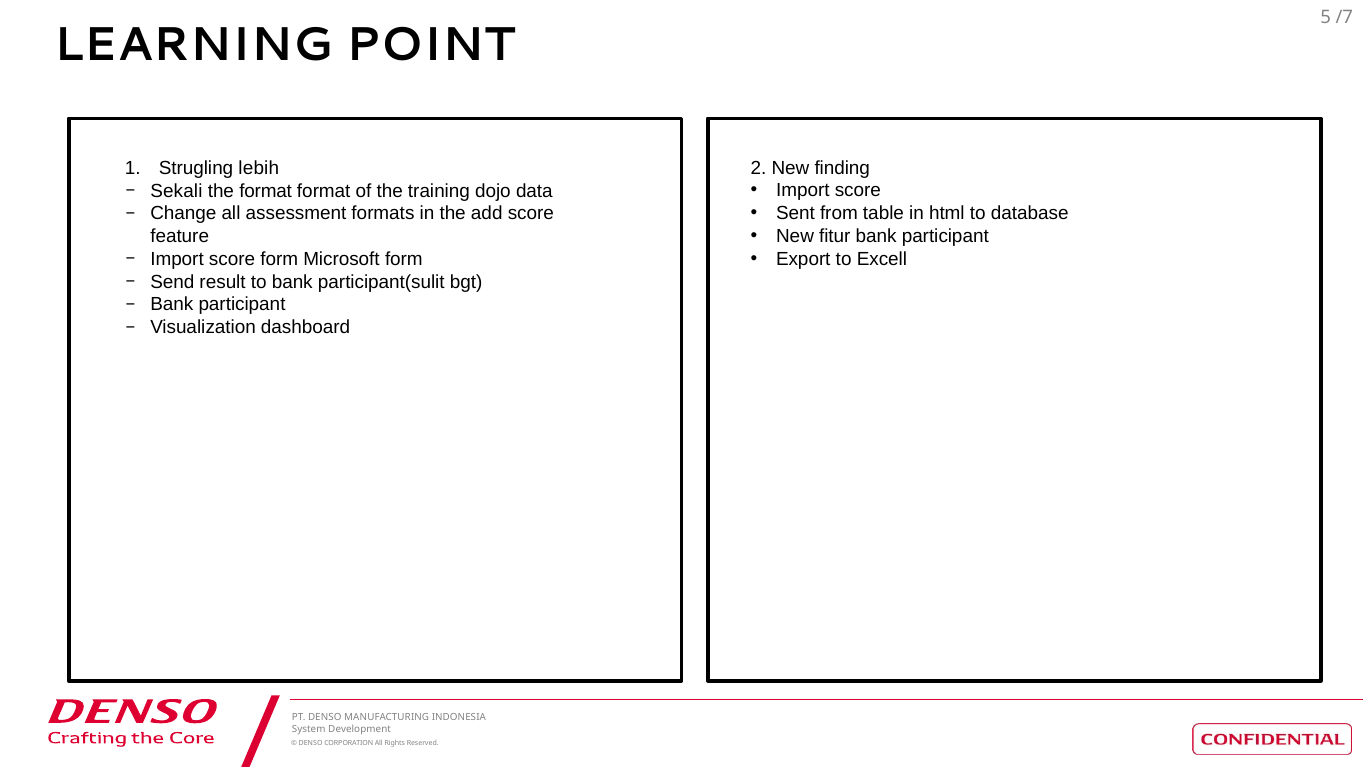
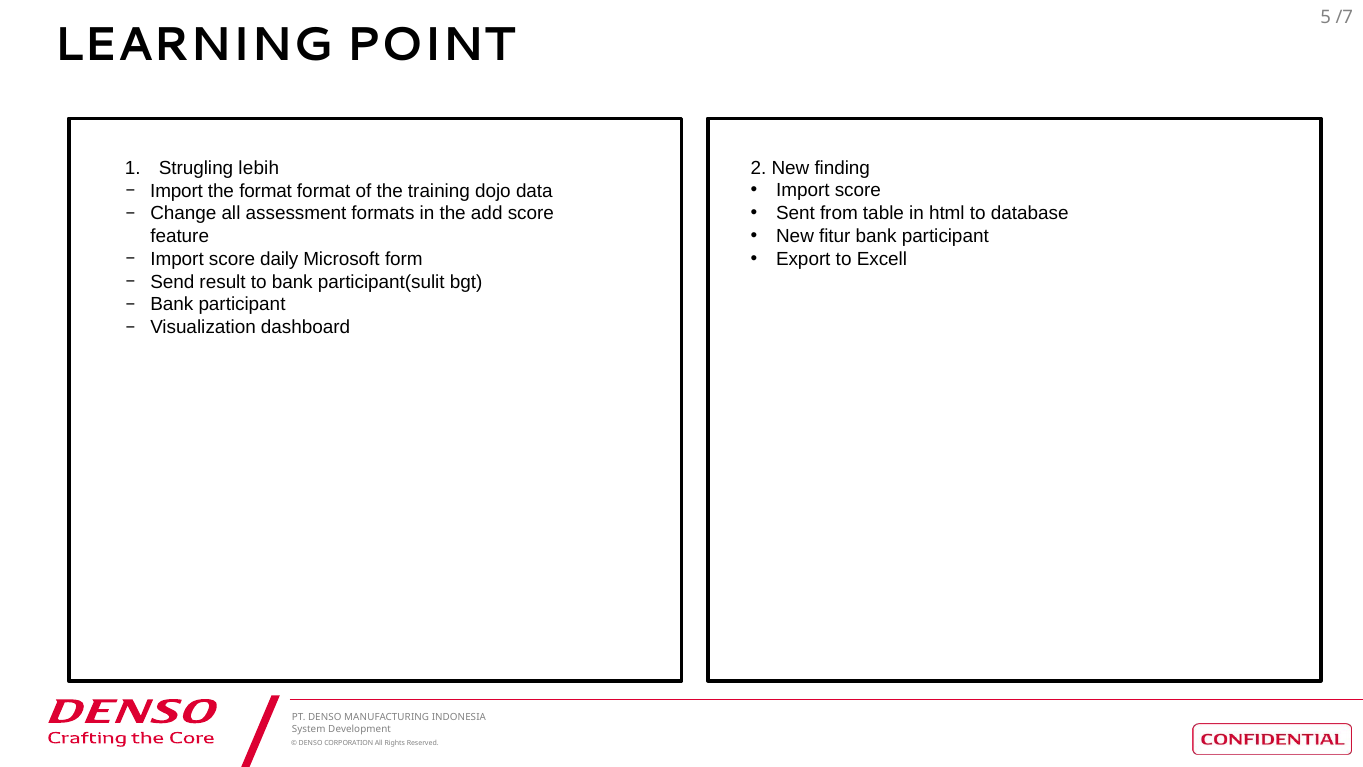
Sekali: Sekali -> Import (177, 191)
score form: form -> daily (279, 259)
